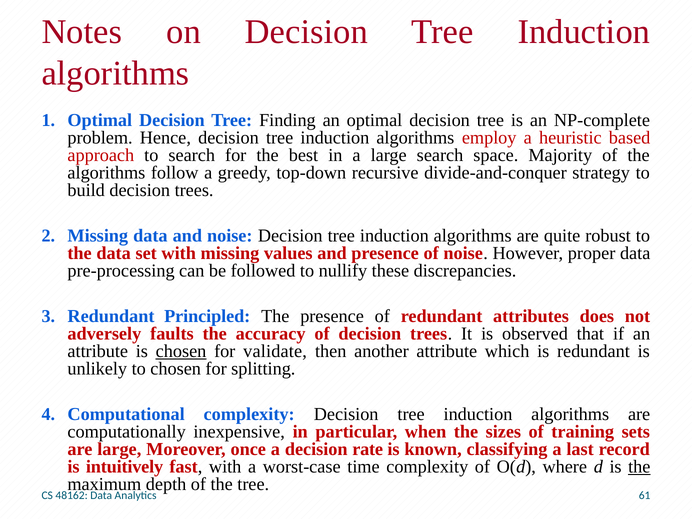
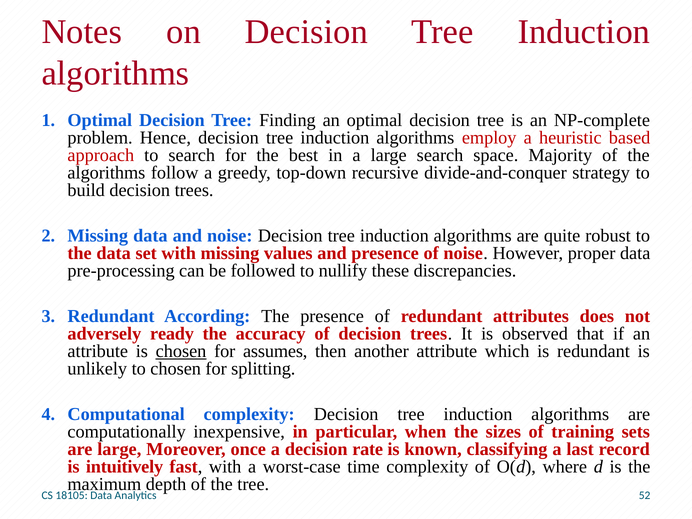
Principled: Principled -> According (207, 316)
faults: faults -> ready (172, 334)
validate: validate -> assumes (275, 351)
the underline: present -> none (639, 467)
48162: 48162 -> 18105 (72, 496)
61: 61 -> 52 (645, 496)
